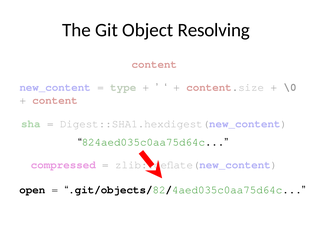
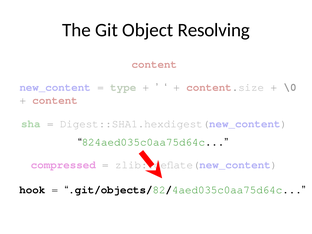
open: open -> hook (32, 190)
